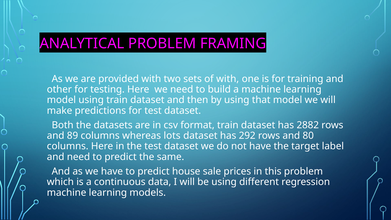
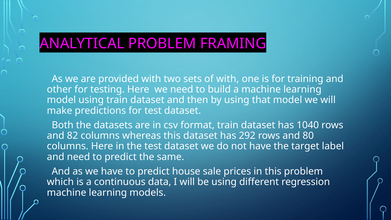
2882: 2882 -> 1040 (308, 125)
89: 89 -> 82 (73, 136)
whereas lots: lots -> this (172, 136)
